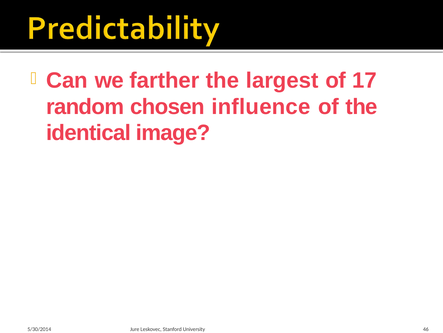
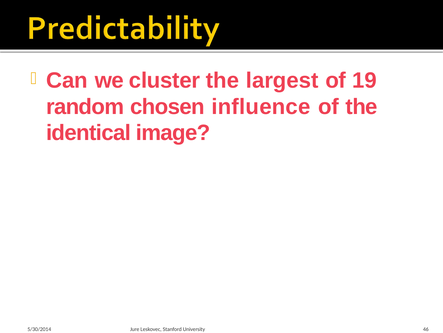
farther: farther -> cluster (165, 80)
17: 17 -> 19 (364, 80)
